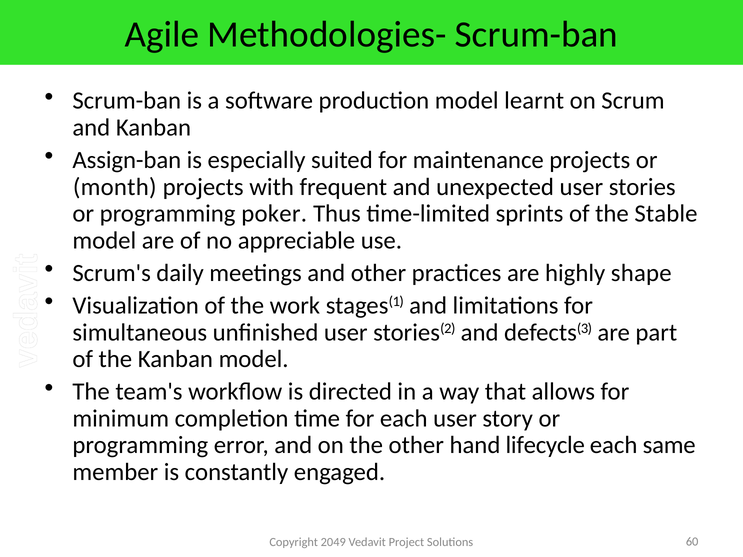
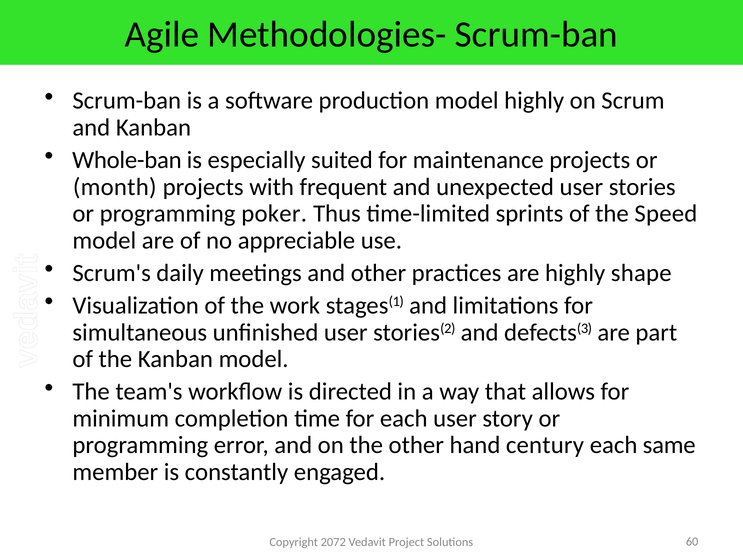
model learnt: learnt -> highly (534, 101)
Assign-ban: Assign-ban -> Whole-ban (127, 160)
Stable: Stable -> Speed (666, 214)
lifecycle: lifecycle -> century (545, 445)
2049: 2049 -> 2072 (333, 542)
